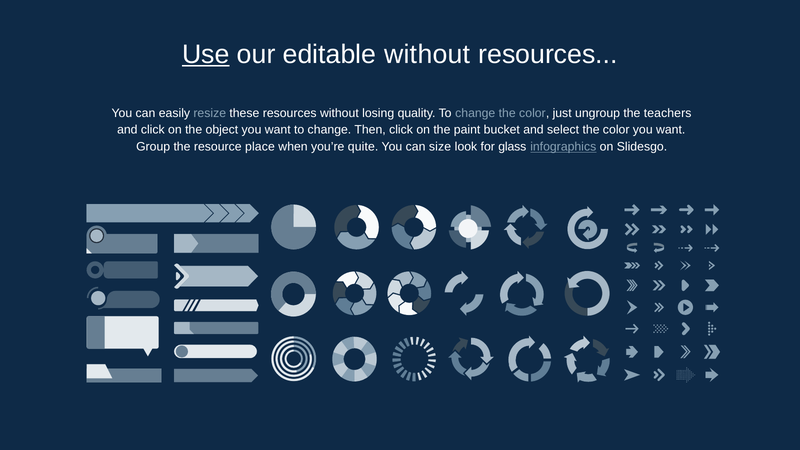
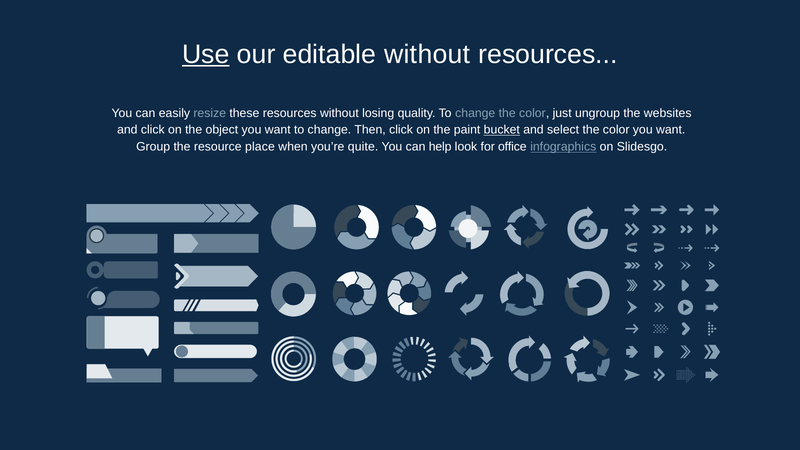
teachers: teachers -> websites (668, 113)
bucket underline: none -> present (502, 130)
size: size -> help (440, 147)
glass: glass -> office (512, 147)
